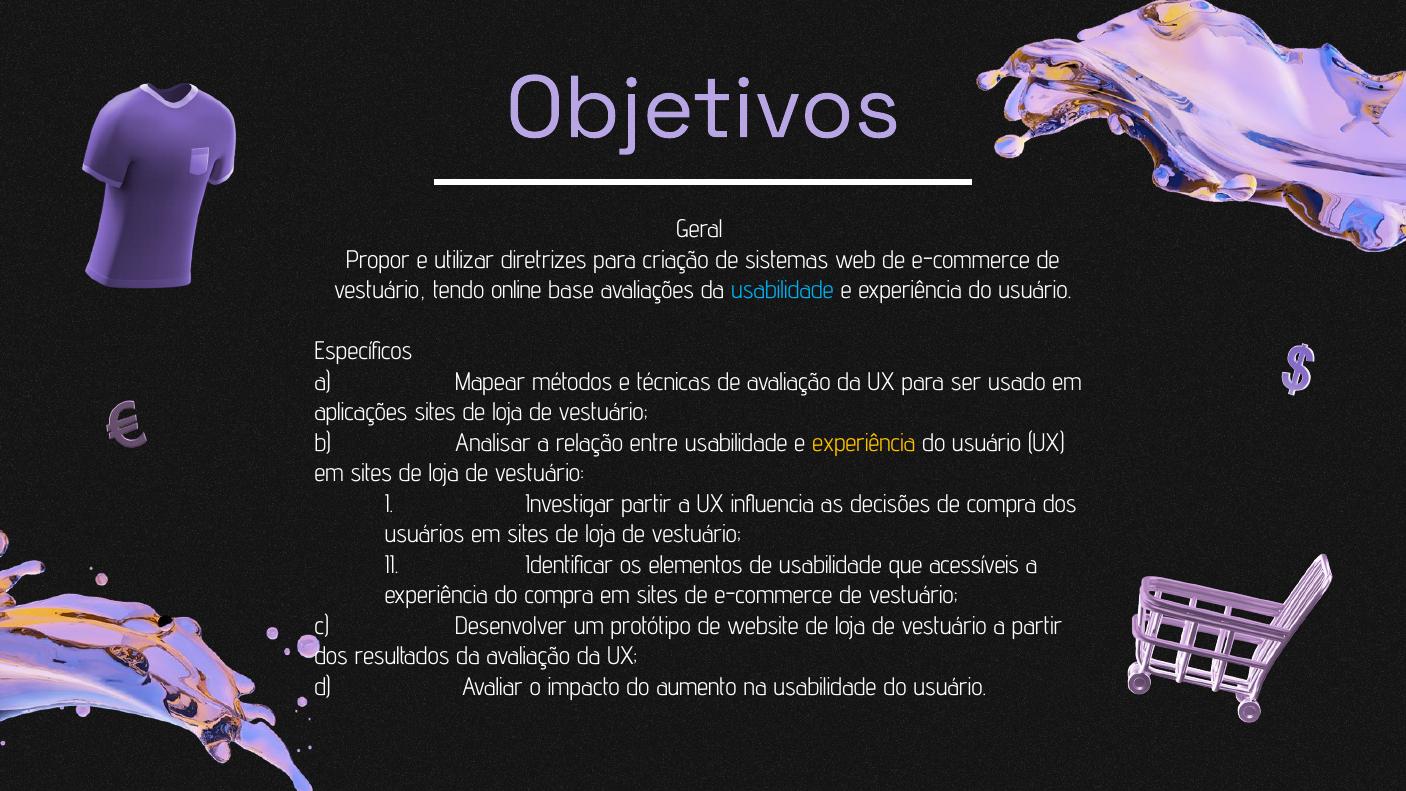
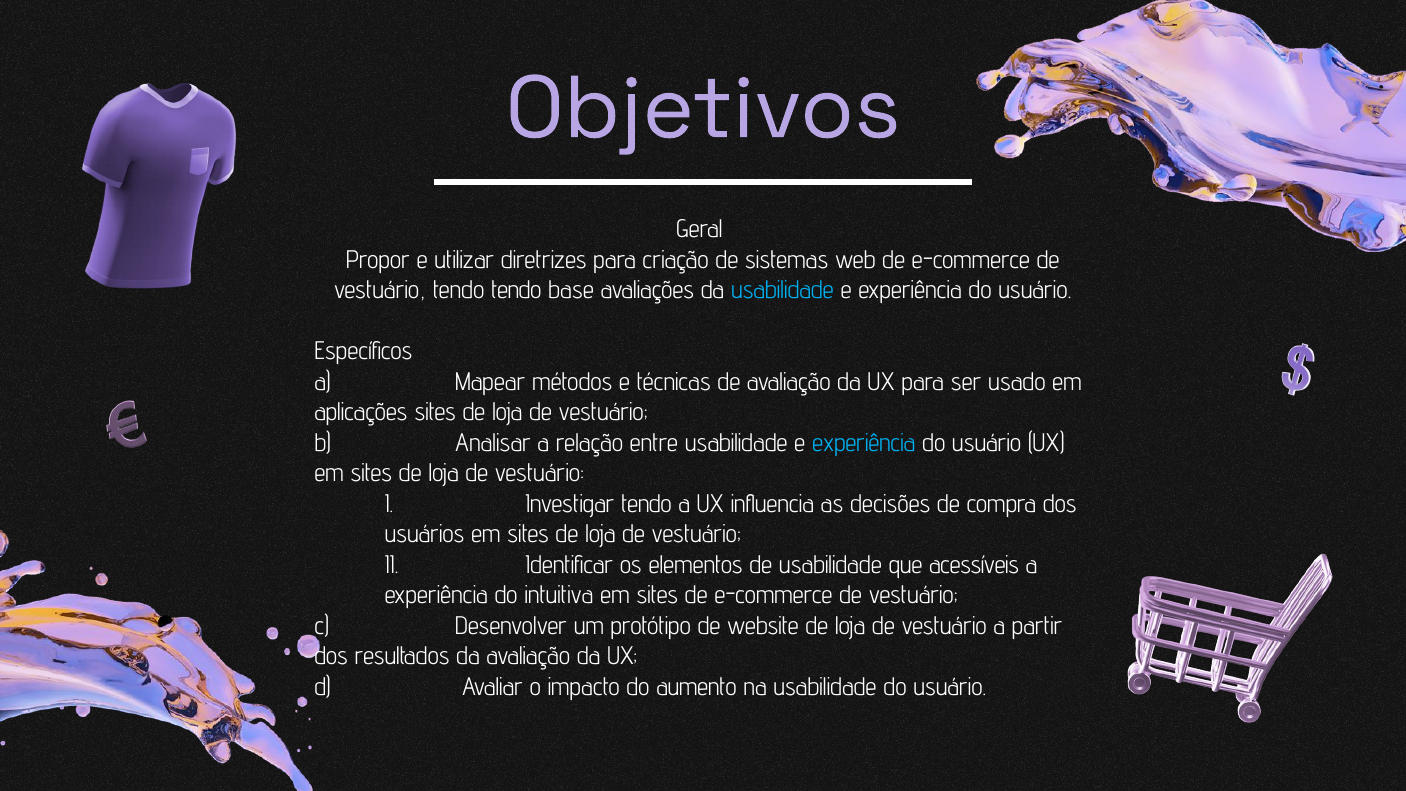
tendo online: online -> tendo (516, 290)
experiência colour: yellow -> light blue (864, 443)
Investigar partir: partir -> tendo (647, 504)
do compra: compra -> intuitiva (559, 595)
